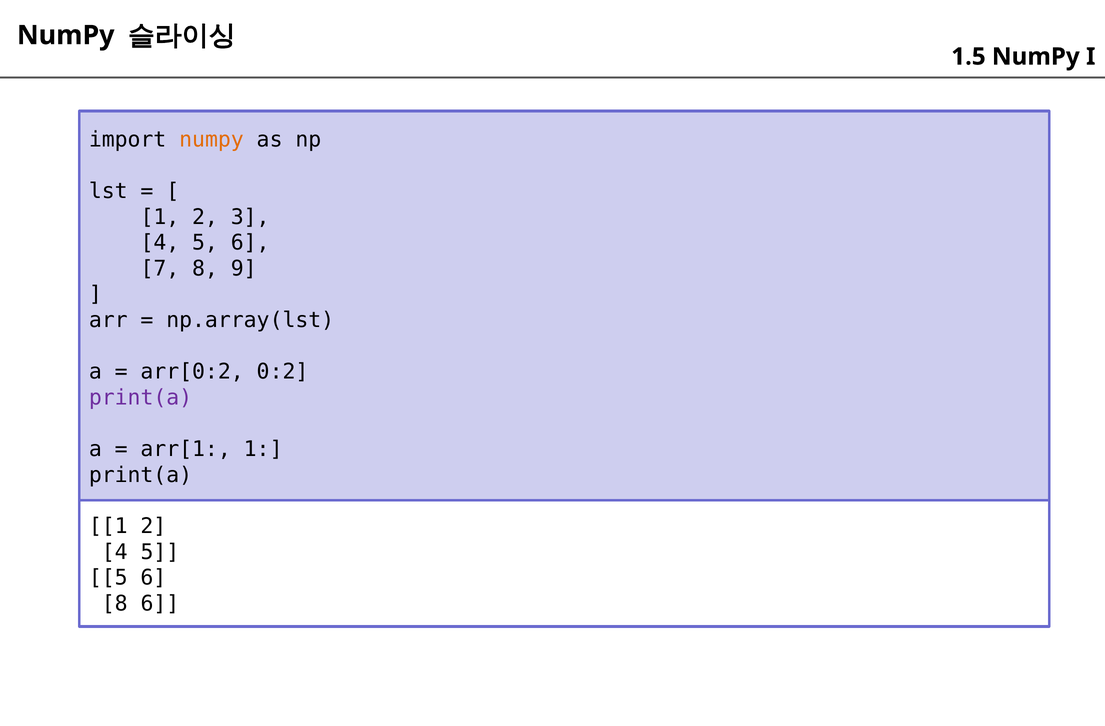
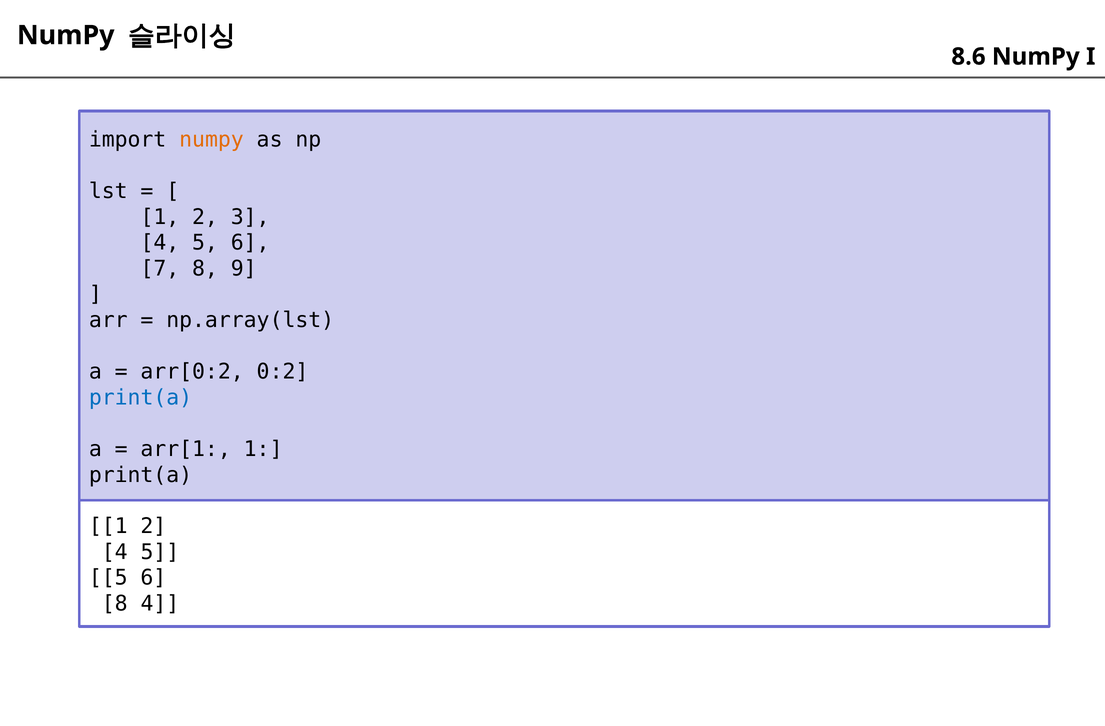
1.5: 1.5 -> 8.6 (968, 57)
print(a colour: purple -> blue (141, 397)
8 6: 6 -> 4 (160, 603)
